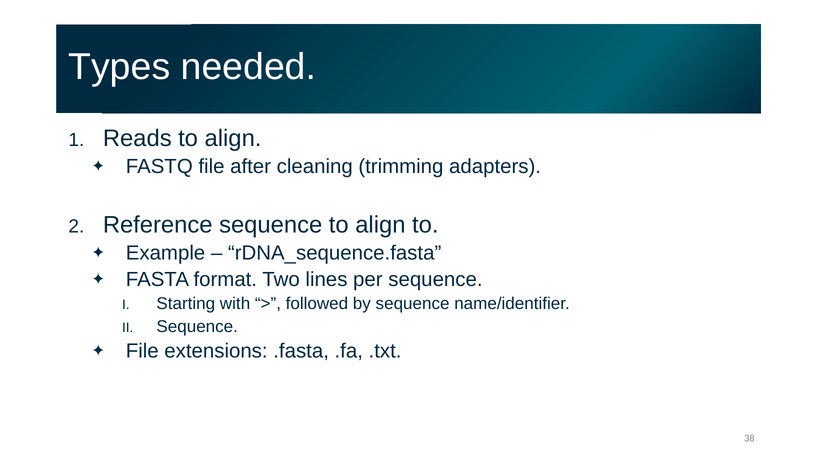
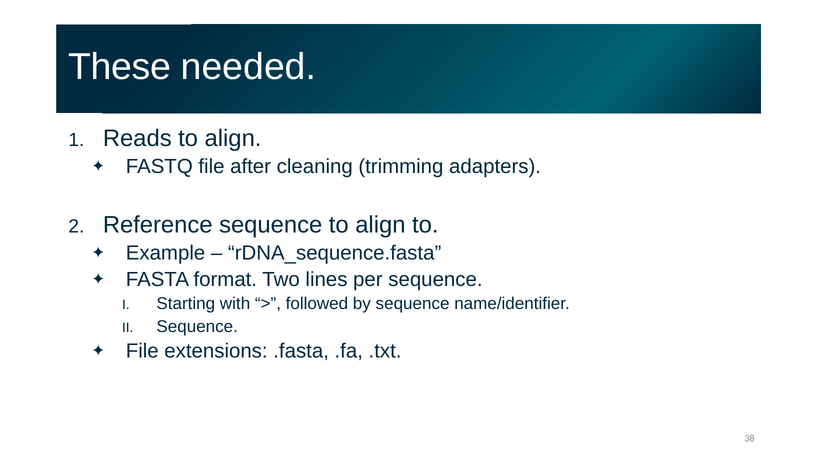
Types: Types -> These (120, 67)
